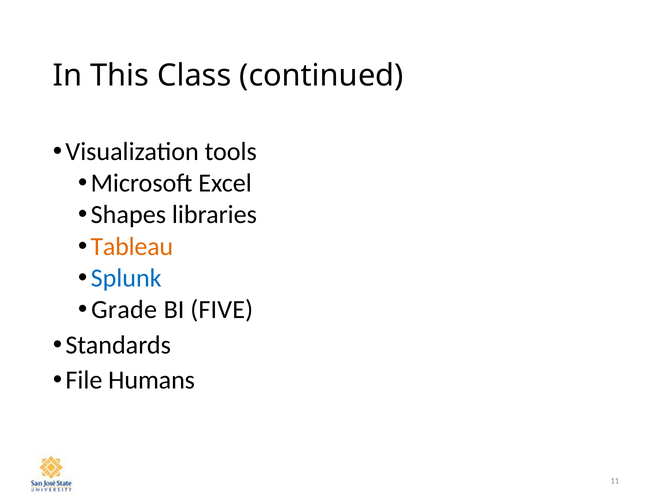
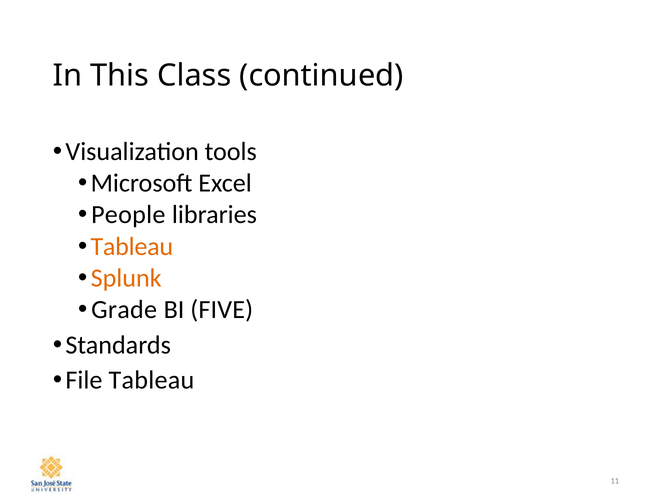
Shapes: Shapes -> People (128, 215)
Splunk colour: blue -> orange (126, 278)
File Humans: Humans -> Tableau (151, 380)
